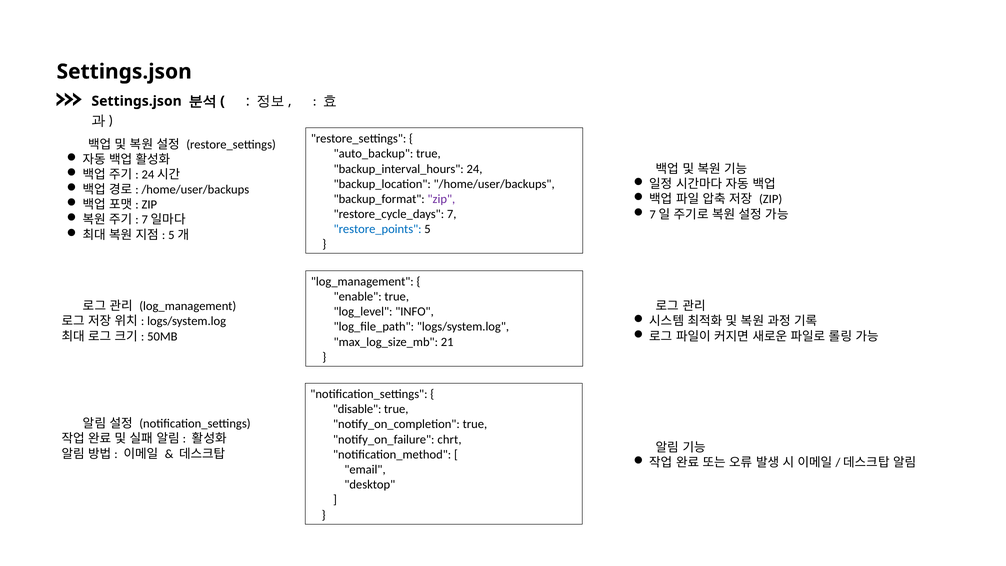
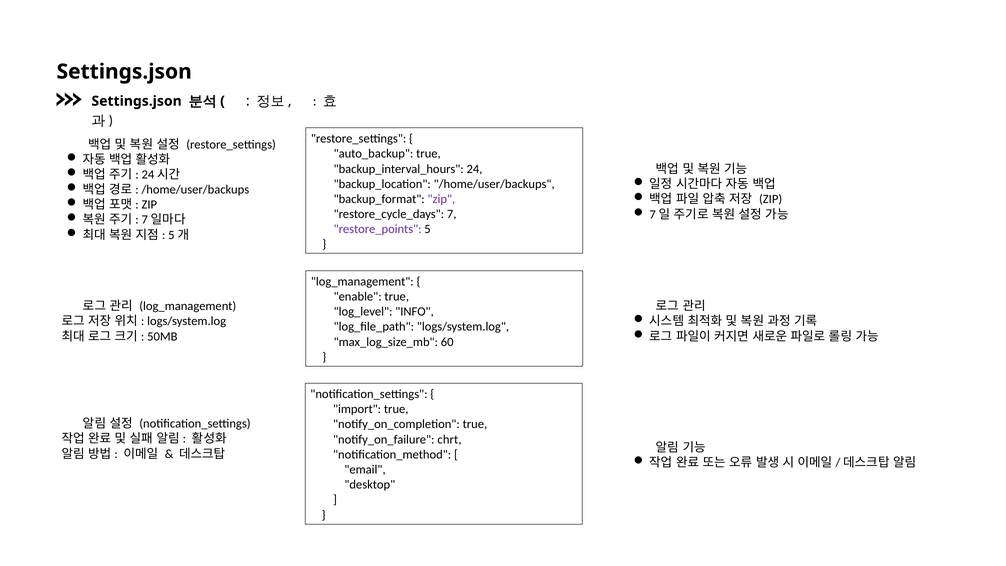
restore_points colour: blue -> purple (378, 229)
21: 21 -> 60 (447, 342)
disable: disable -> import (357, 409)
